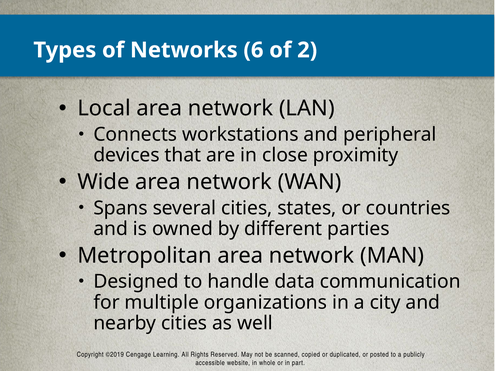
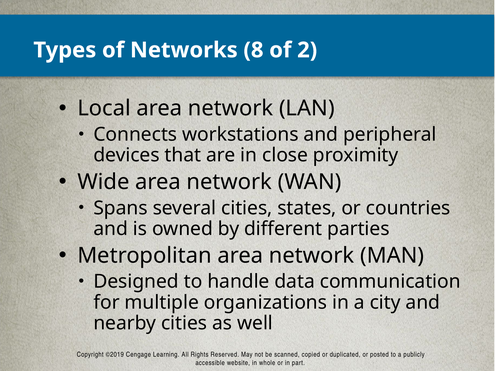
6: 6 -> 8 (253, 50)
